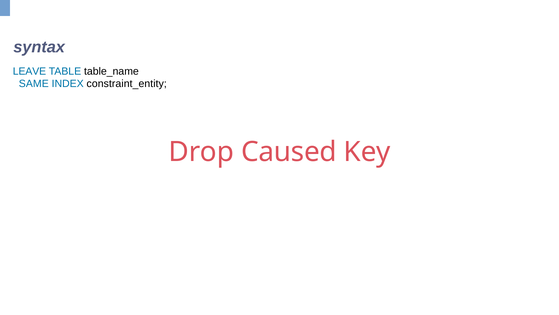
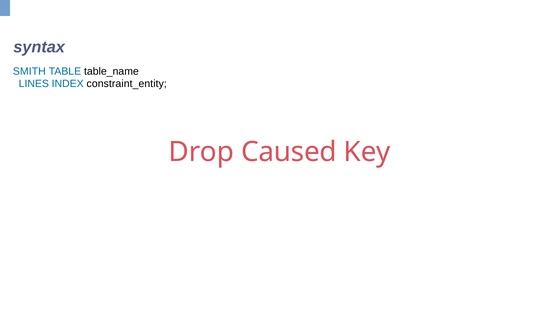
LEAVE: LEAVE -> SMITH (29, 71)
SAME: SAME -> LINES (34, 84)
